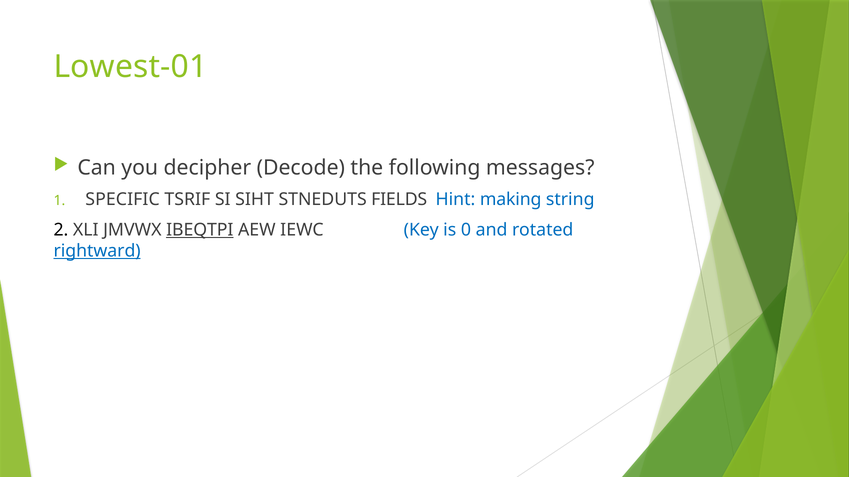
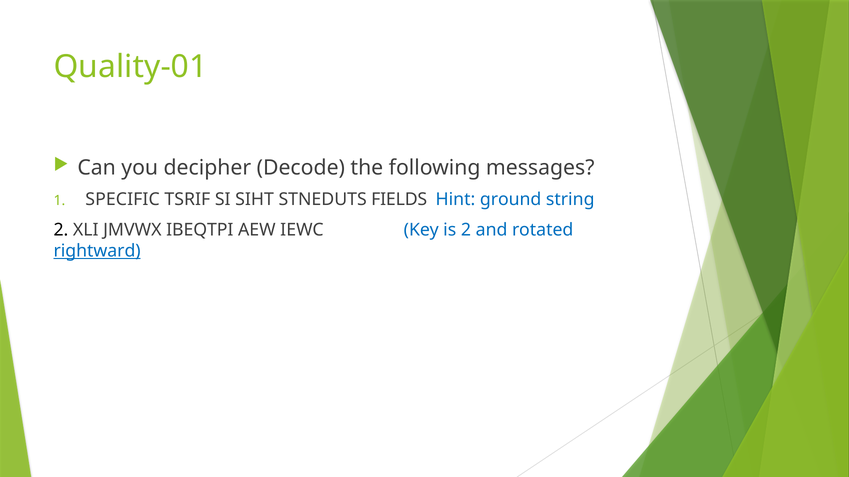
Lowest-01: Lowest-01 -> Quality-01 (130, 67)
making: making -> ground (511, 200)
IBEQTPI underline: present -> none (200, 230)
is 0: 0 -> 2 (466, 230)
